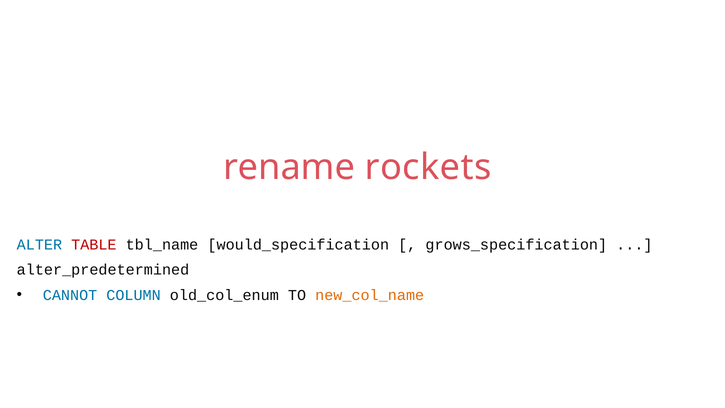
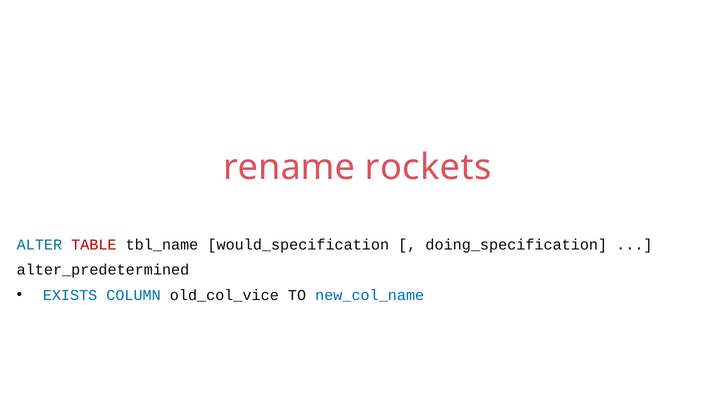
grows_specification: grows_specification -> doing_specification (516, 244)
CANNOT: CANNOT -> EXISTS (70, 295)
old_col_enum: old_col_enum -> old_col_vice (224, 295)
new_col_name colour: orange -> blue (370, 295)
